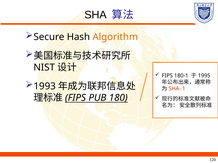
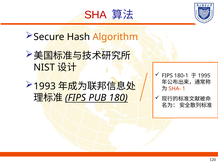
SHA colour: black -> red (96, 15)
